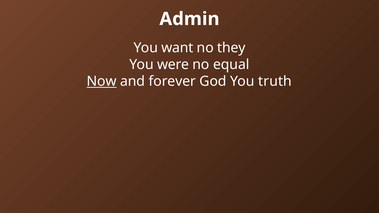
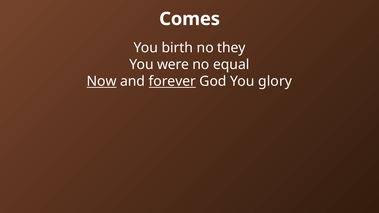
Admin: Admin -> Comes (190, 19)
want: want -> birth (177, 48)
forever underline: none -> present (172, 81)
truth: truth -> glory (275, 81)
